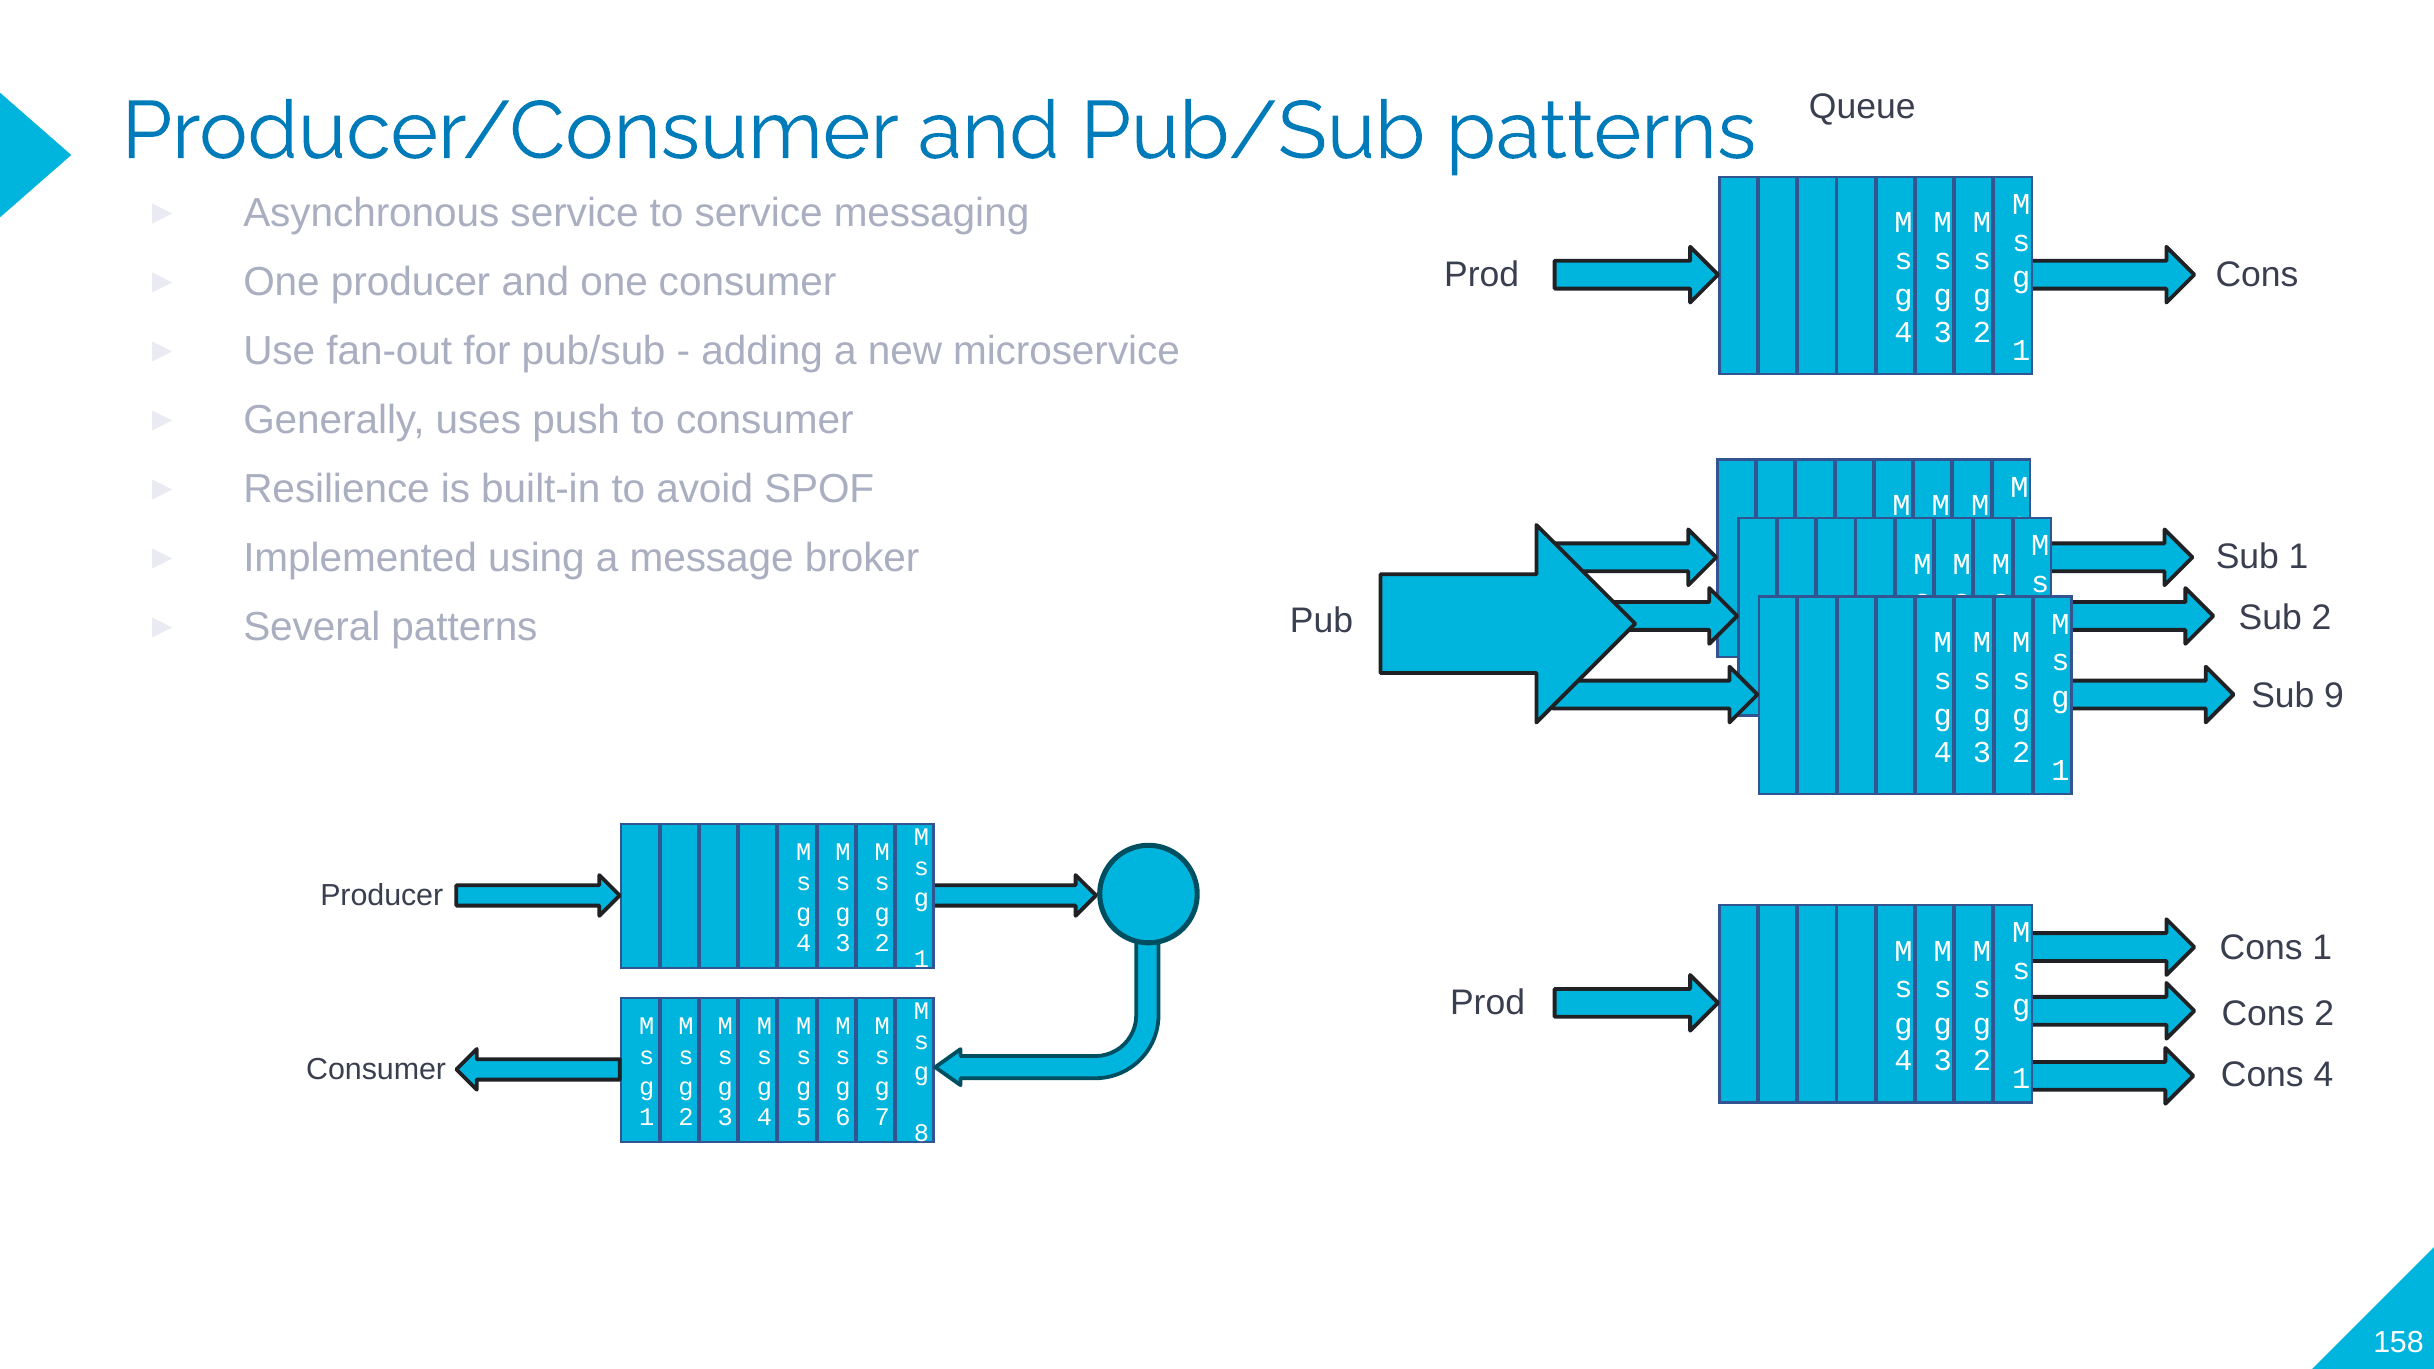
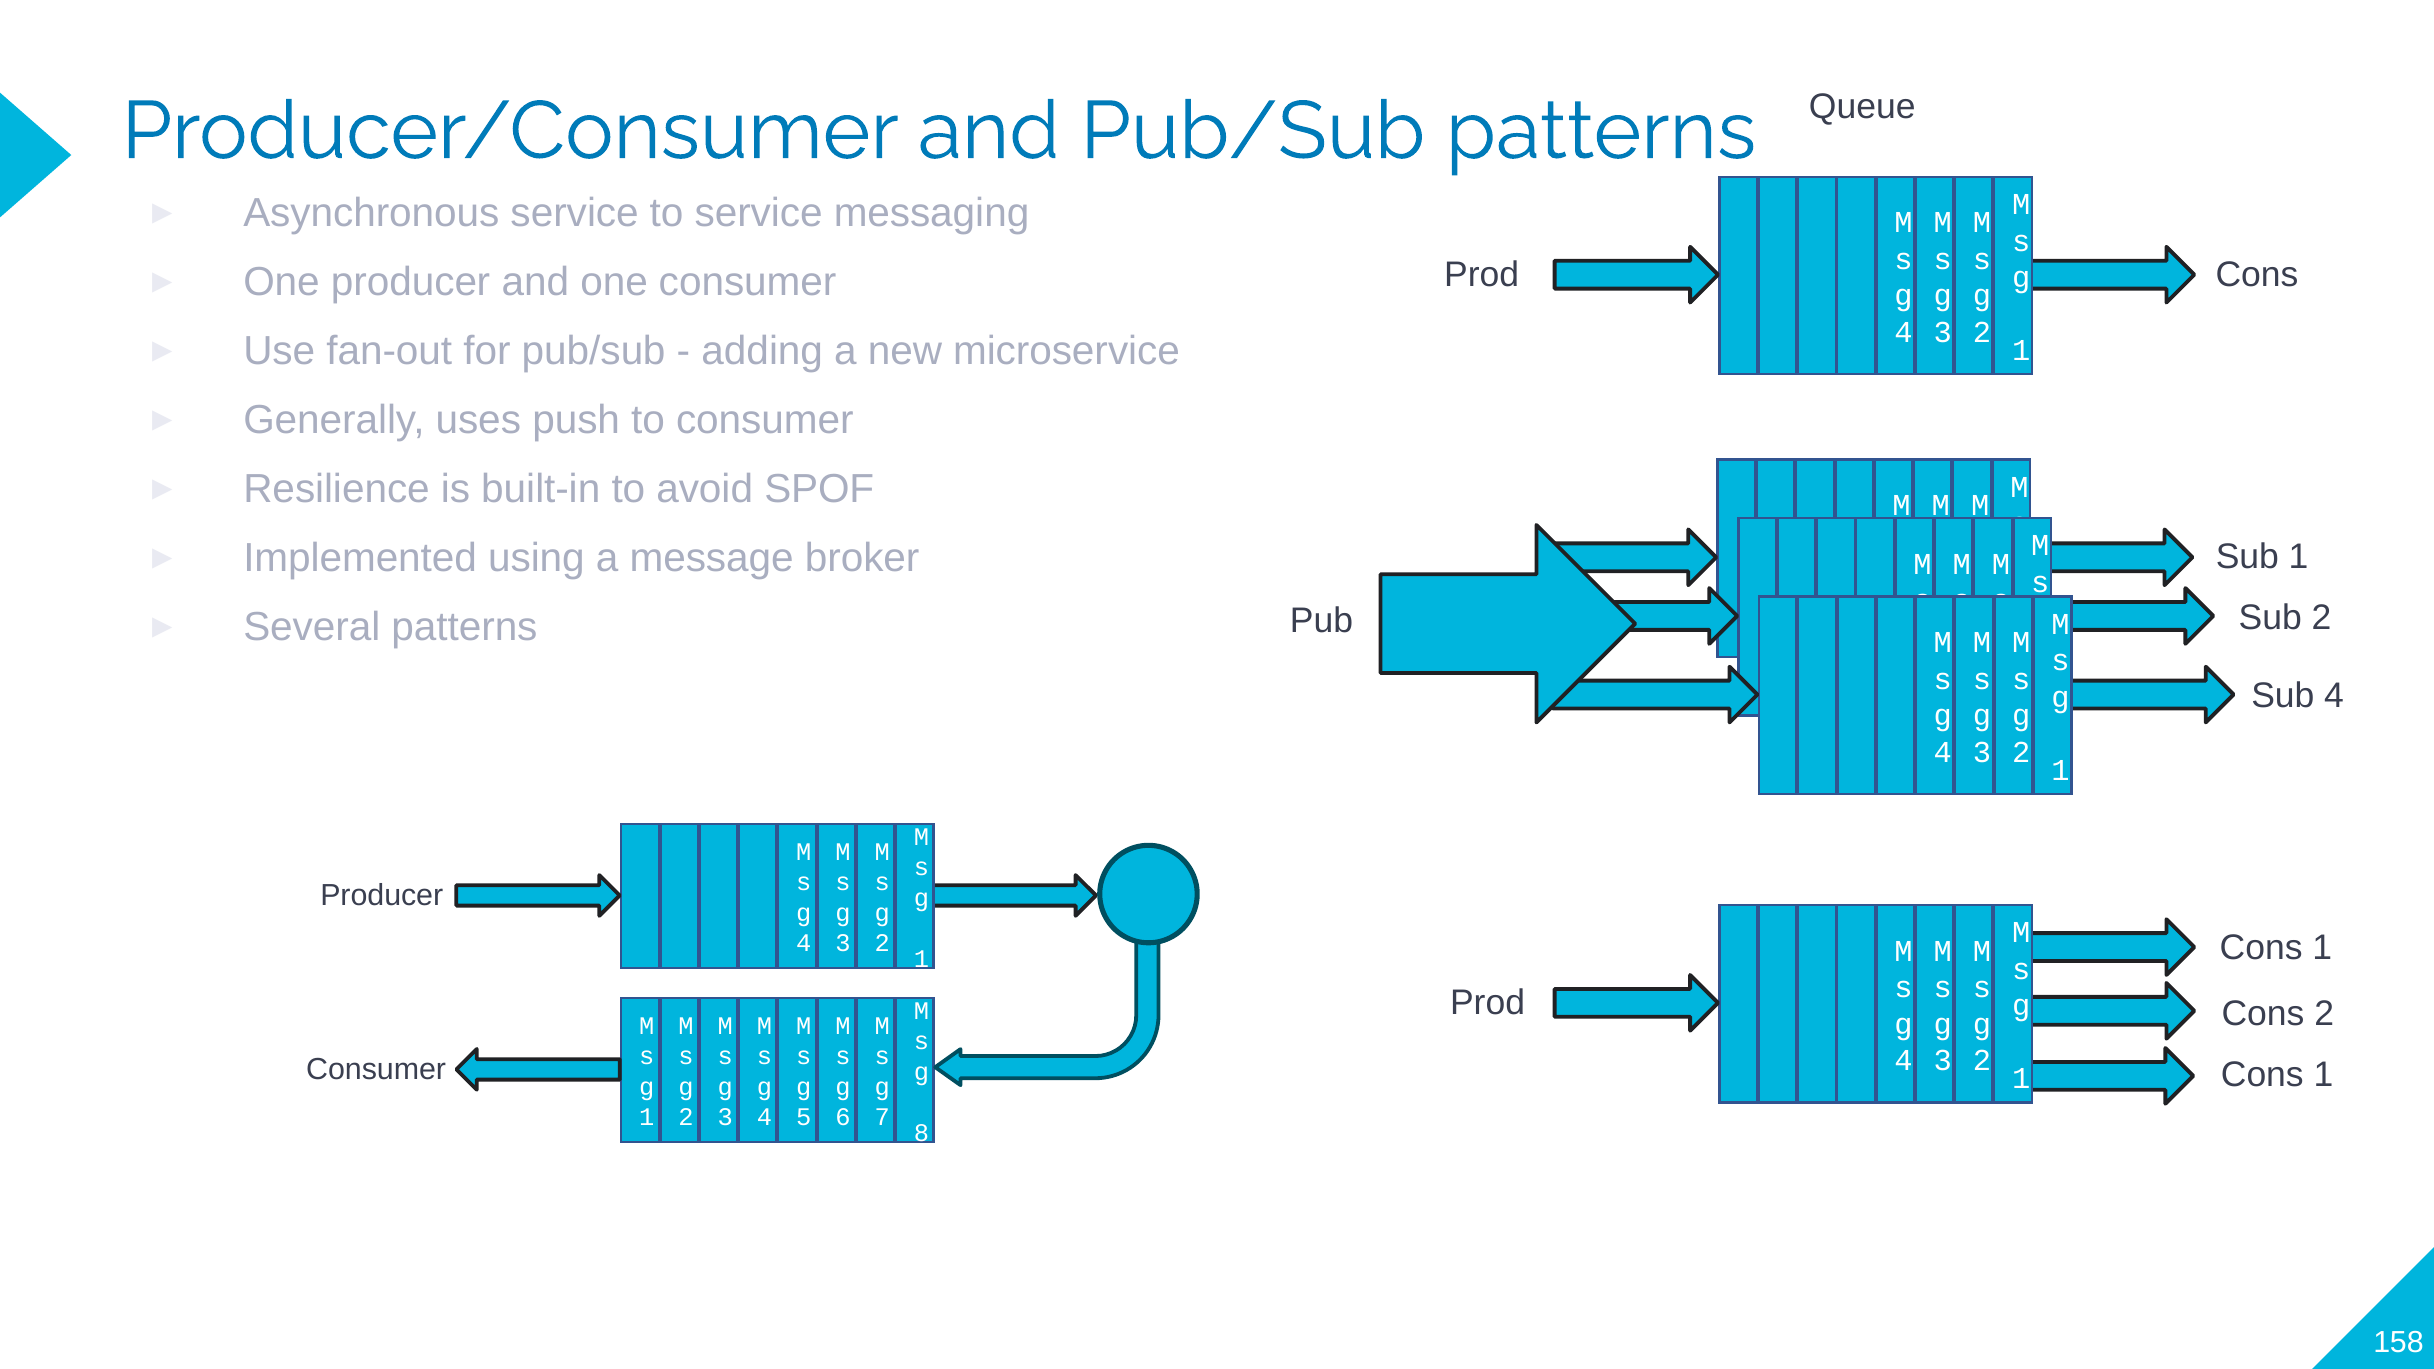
Sub 9: 9 -> 4 (2334, 695)
4: 4 -> 1 (2323, 1075)
